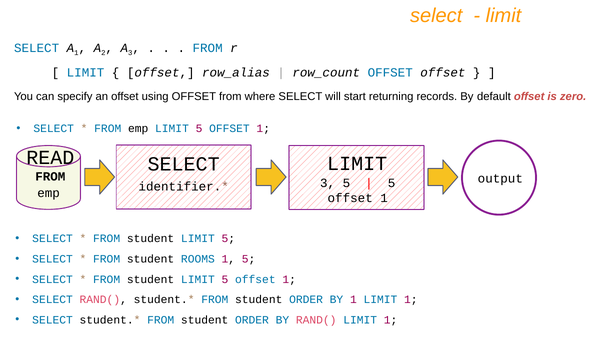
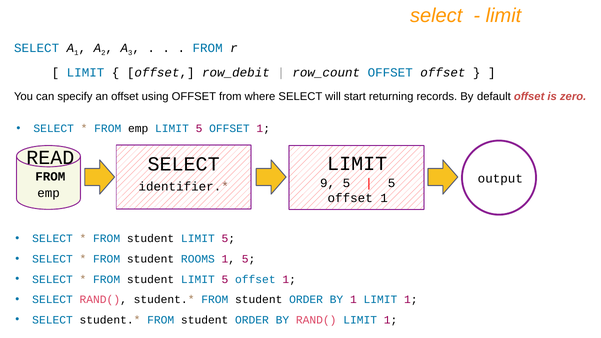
row_alias: row_alias -> row_debit (236, 73)
3: 3 -> 9 (328, 183)
